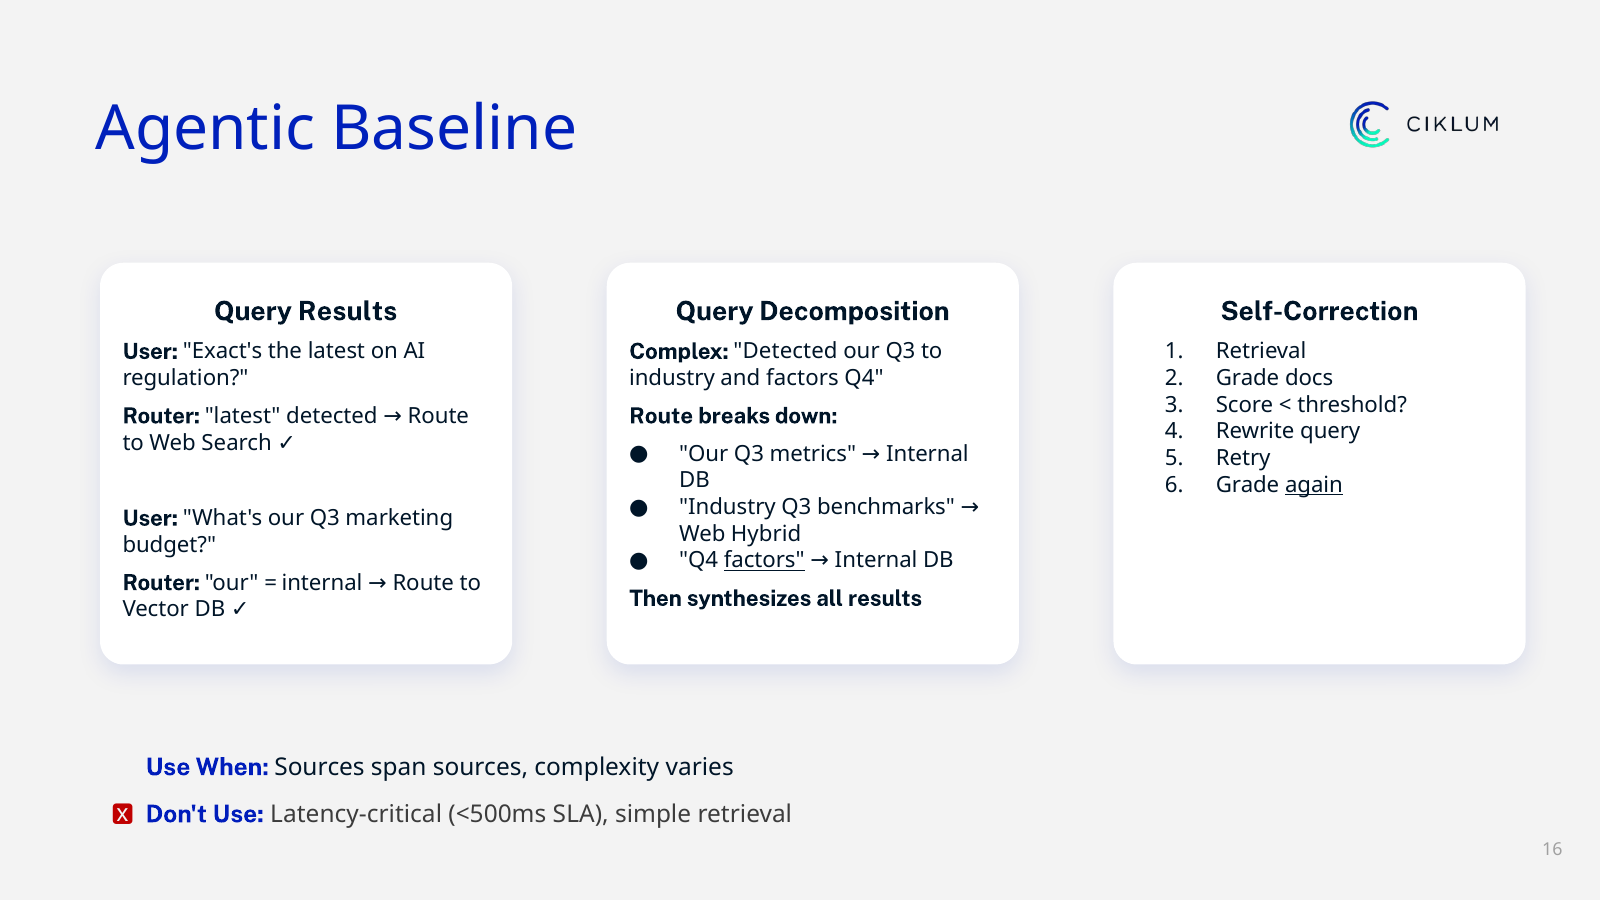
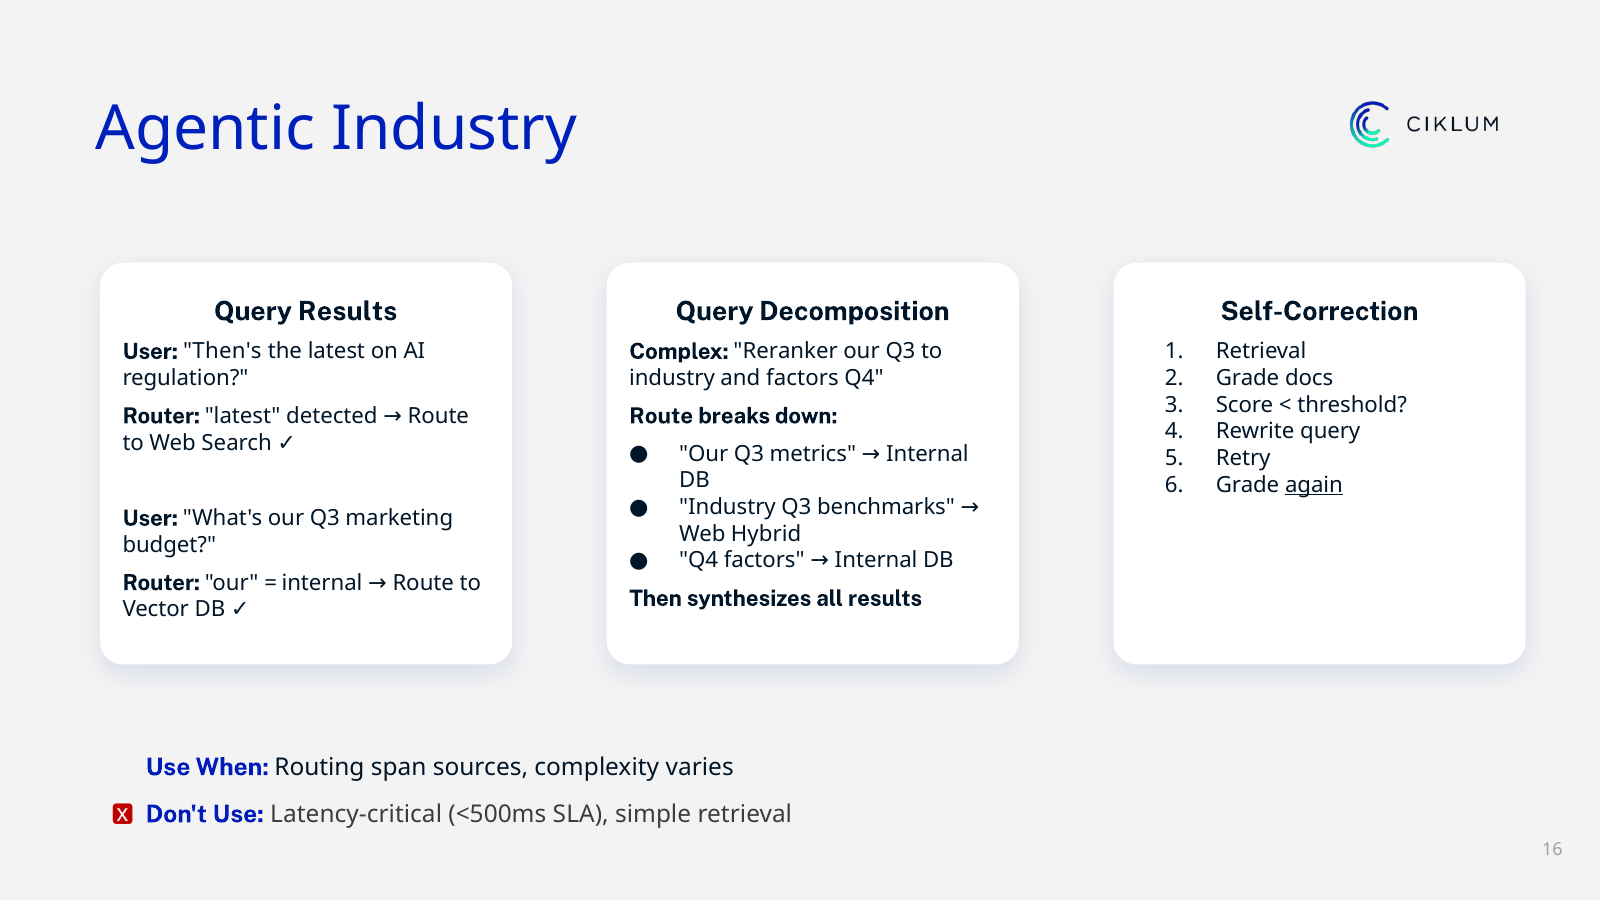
Agentic Baseline: Baseline -> Industry (454, 129)
Exact's: Exact's -> Then's (222, 352)
Complex Detected: Detected -> Reranker (786, 352)
factors underline: present -> none (764, 561)
When Sources: Sources -> Routing (319, 767)
